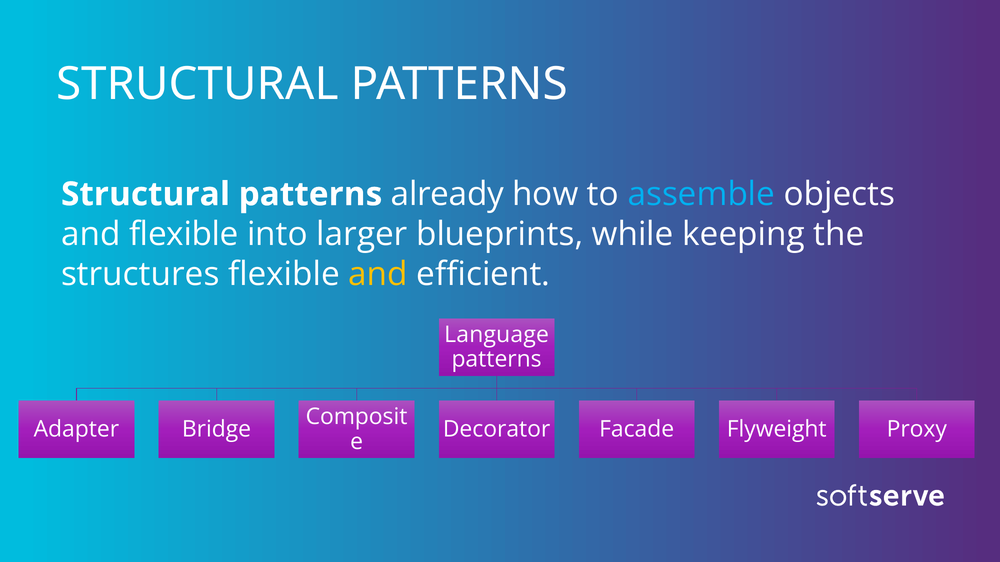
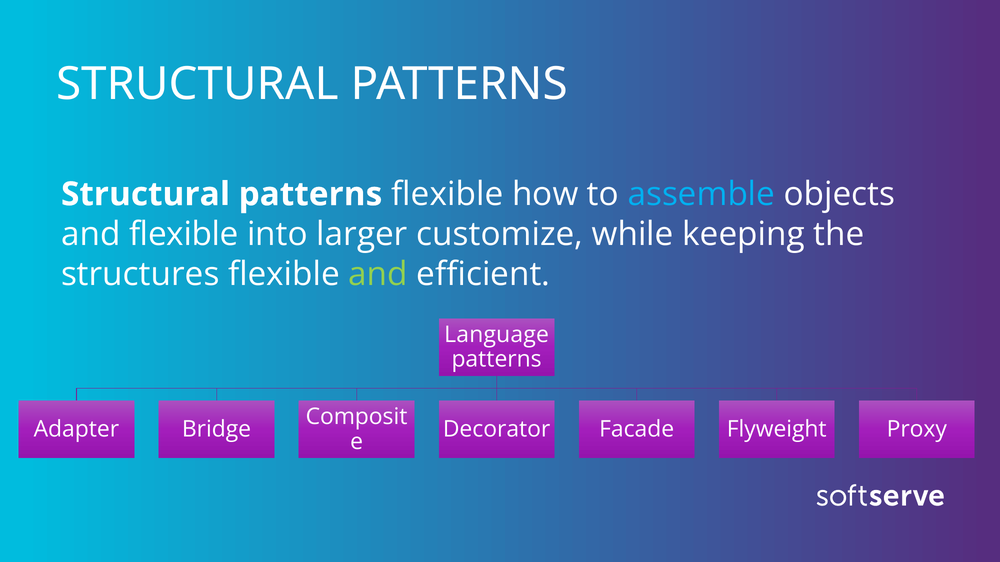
patterns already: already -> flexible (447, 194)
blueprints: blueprints -> customize (500, 234)
and colour: yellow -> light green (378, 274)
